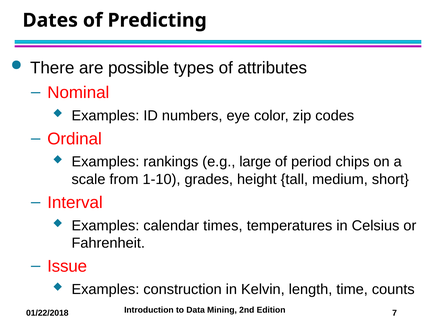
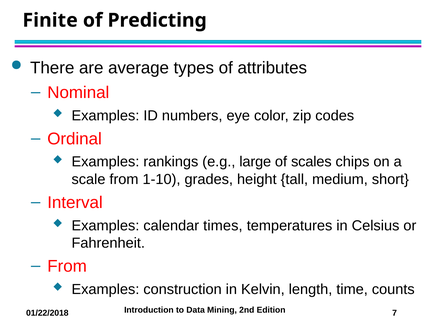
Dates: Dates -> Finite (50, 20)
possible: possible -> average (139, 68)
period: period -> scales (311, 162)
Issue: Issue -> From (67, 266)
